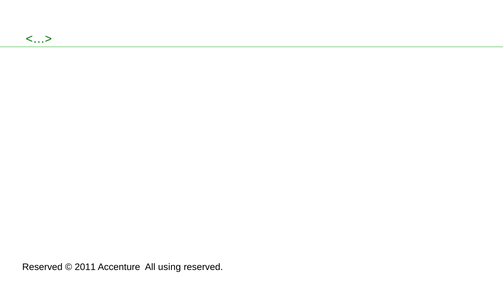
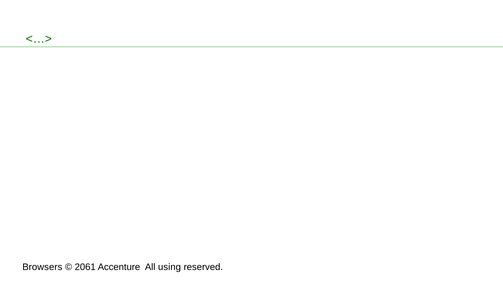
Reserved: Reserved -> Browsers (42, 267)
2011: 2011 -> 2061 (85, 267)
